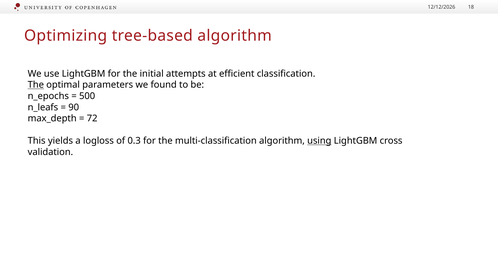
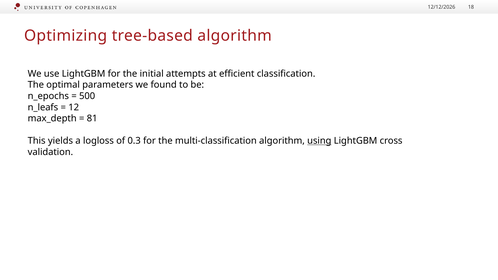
The underline: present -> none (36, 85)
90: 90 -> 12 (74, 107)
72: 72 -> 81 (92, 119)
